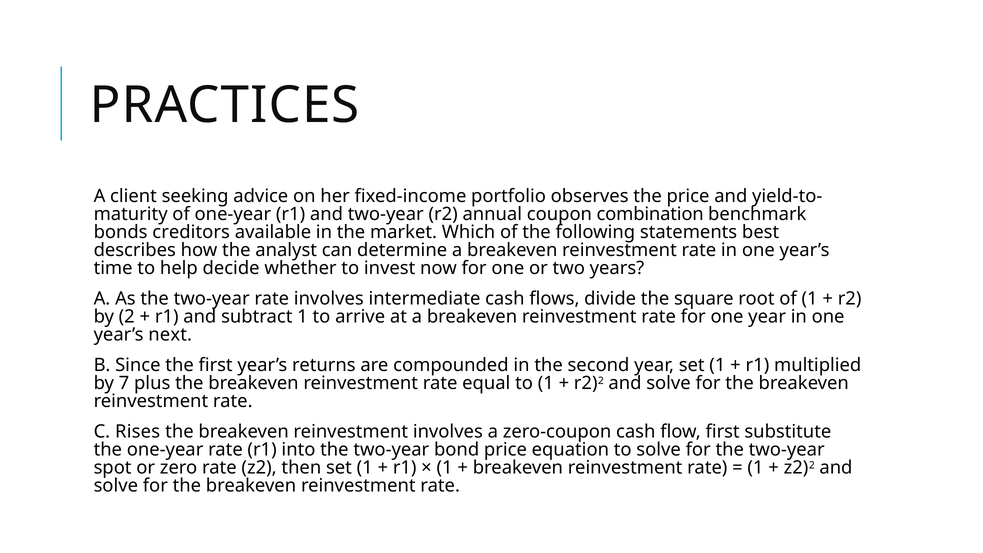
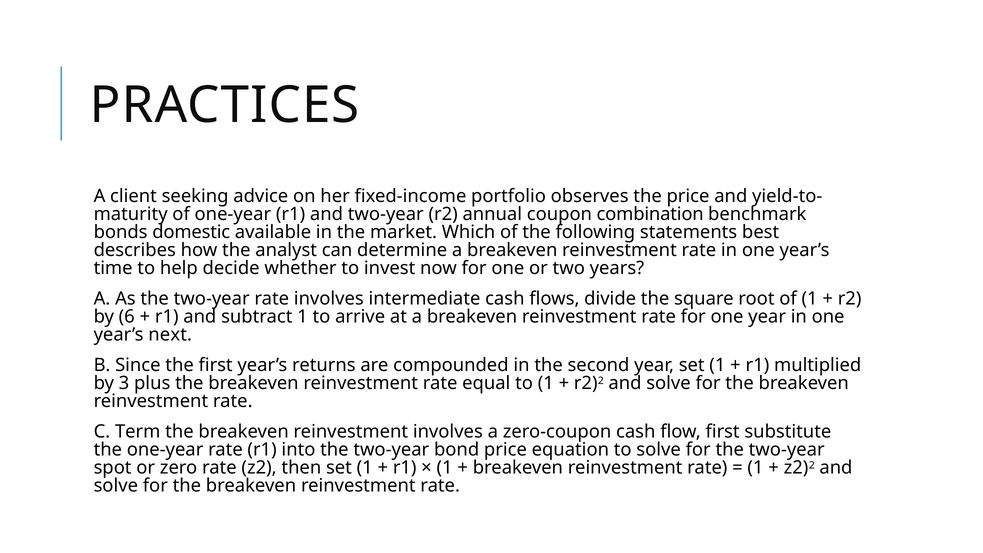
creditors: creditors -> domestic (191, 232)
2: 2 -> 6 (127, 317)
7: 7 -> 3 (124, 383)
Rises: Rises -> Term (138, 432)
